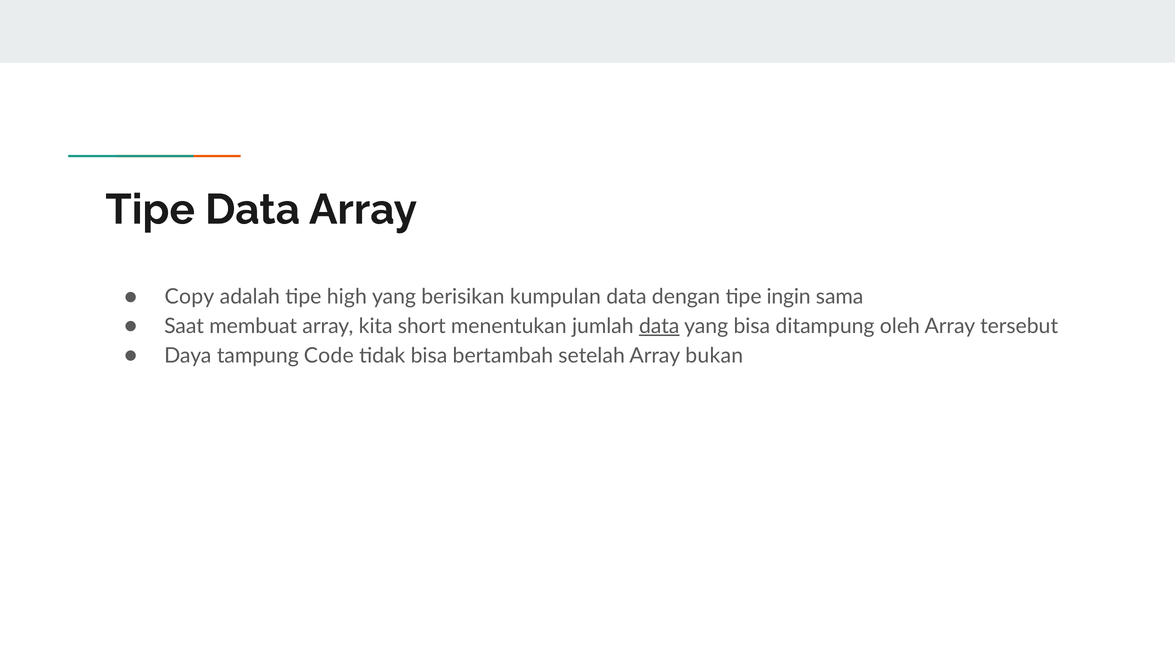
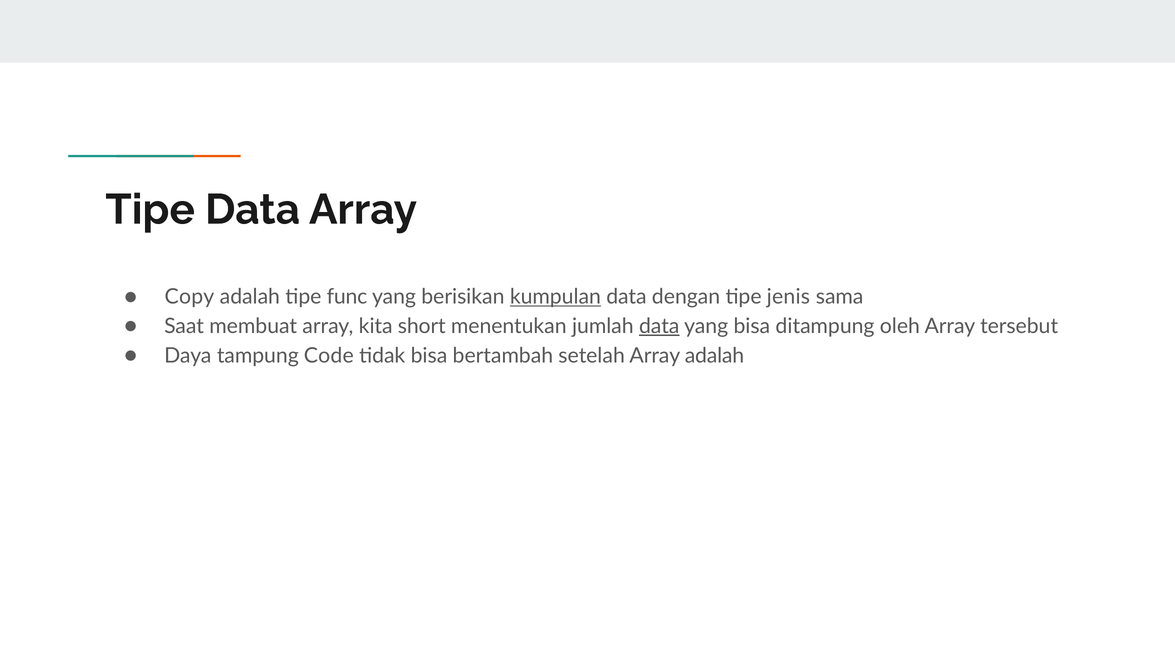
high: high -> func (347, 297)
kumpulan underline: none -> present (555, 297)
ingin: ingin -> jenis (788, 297)
Array bukan: bukan -> adalah (714, 355)
